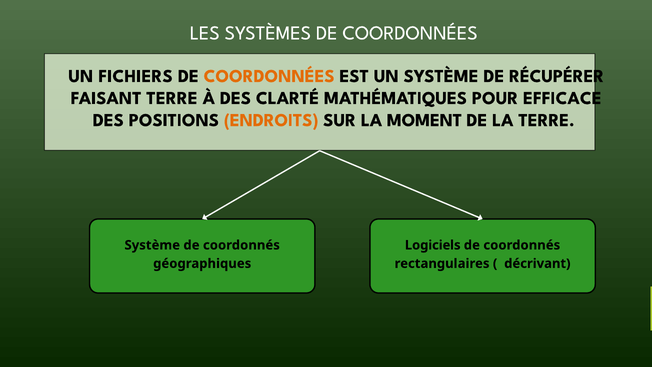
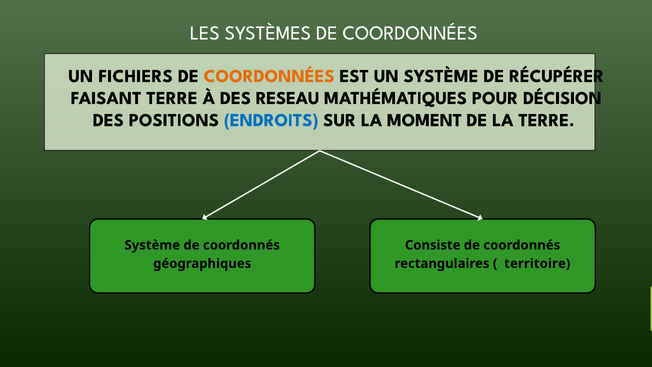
CLARTÉ: CLARTÉ -> RESEAU (288, 98)
EFFICACE: EFFICACE -> DÉCISION (562, 98)
ENDROITS colour: orange -> blue (271, 120)
Logiciels: Logiciels -> Consiste (433, 245)
décrivant: décrivant -> territoire (537, 263)
